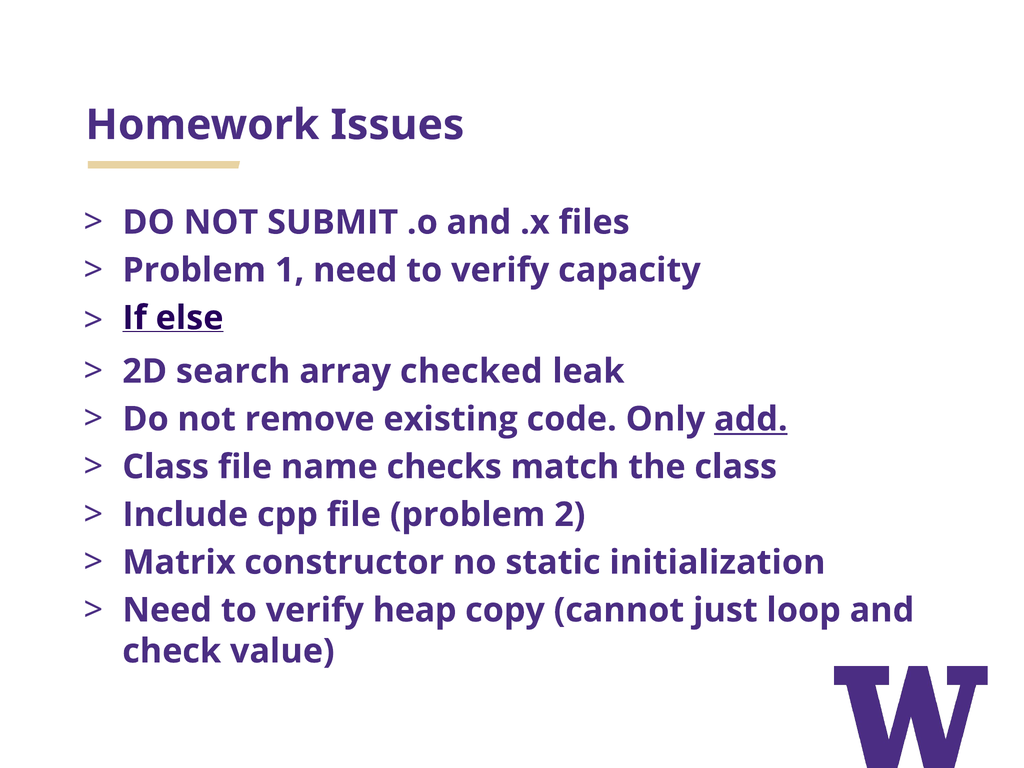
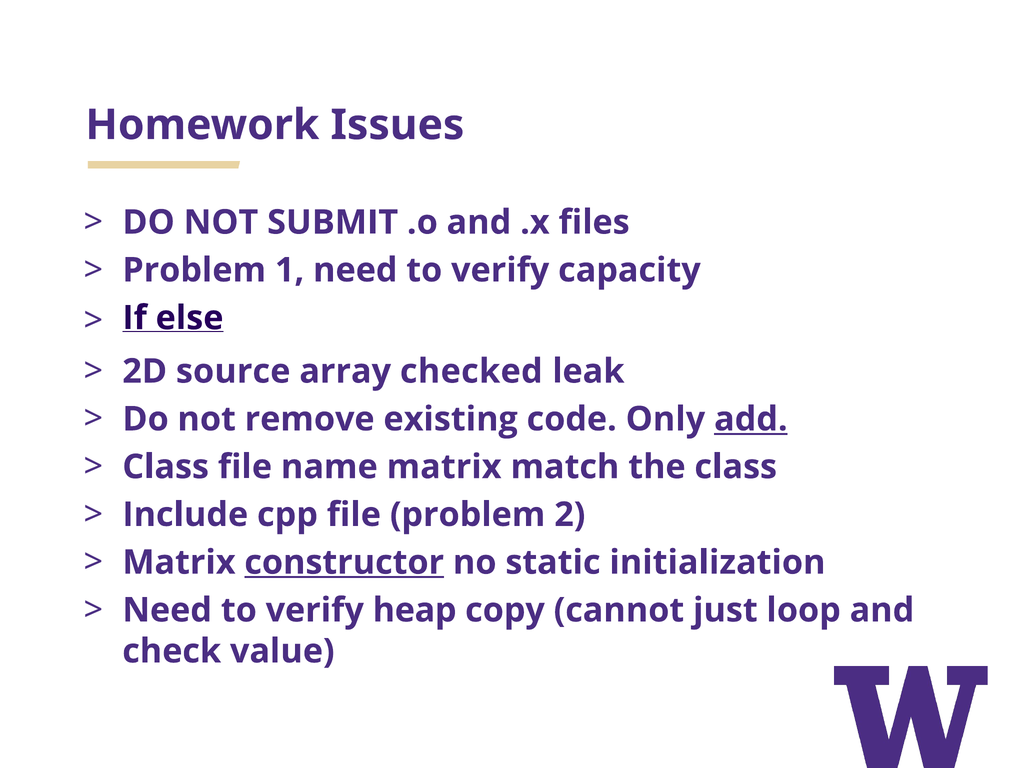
search: search -> source (233, 371)
name checks: checks -> matrix (444, 467)
constructor underline: none -> present (344, 562)
